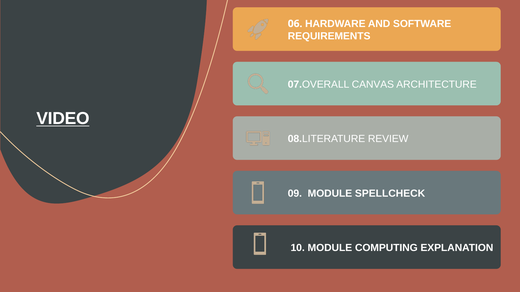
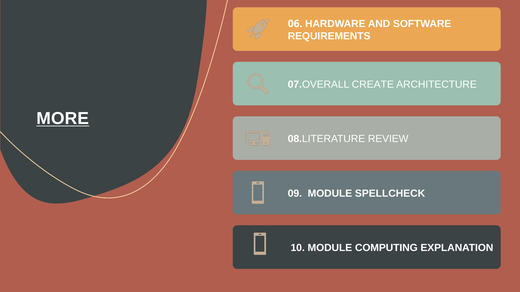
CANVAS: CANVAS -> CREATE (373, 84)
VIDEO: VIDEO -> MORE (63, 119)
